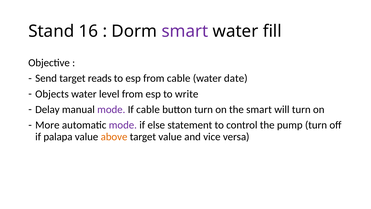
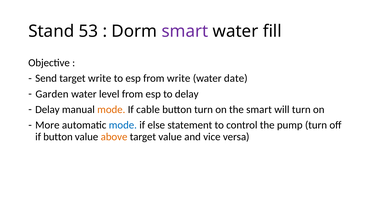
16: 16 -> 53 (88, 31)
target reads: reads -> write (100, 78)
from cable: cable -> write (179, 78)
Objects: Objects -> Garden (52, 94)
to write: write -> delay (187, 94)
mode colour: purple -> orange (111, 109)
mode colour: purple -> blue (123, 125)
if palapa: palapa -> button (58, 137)
